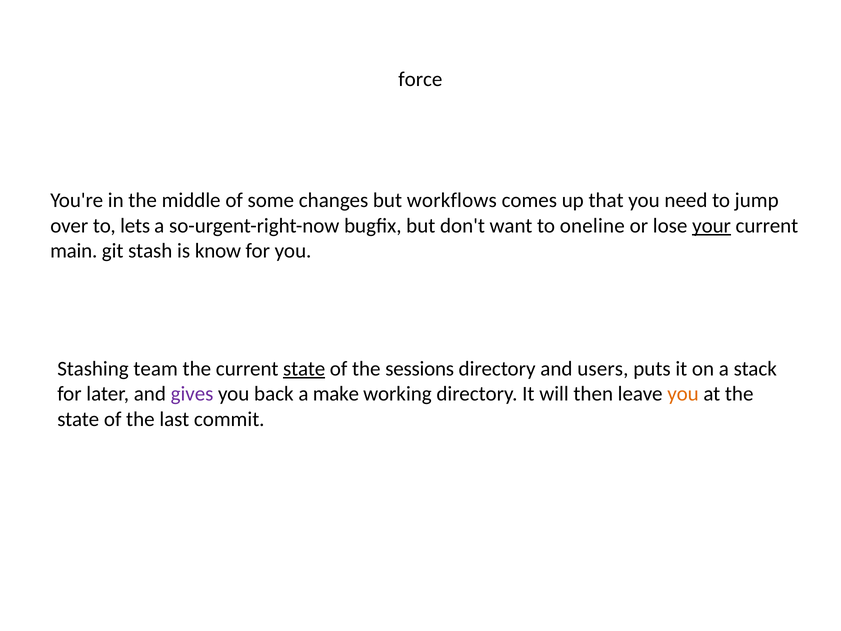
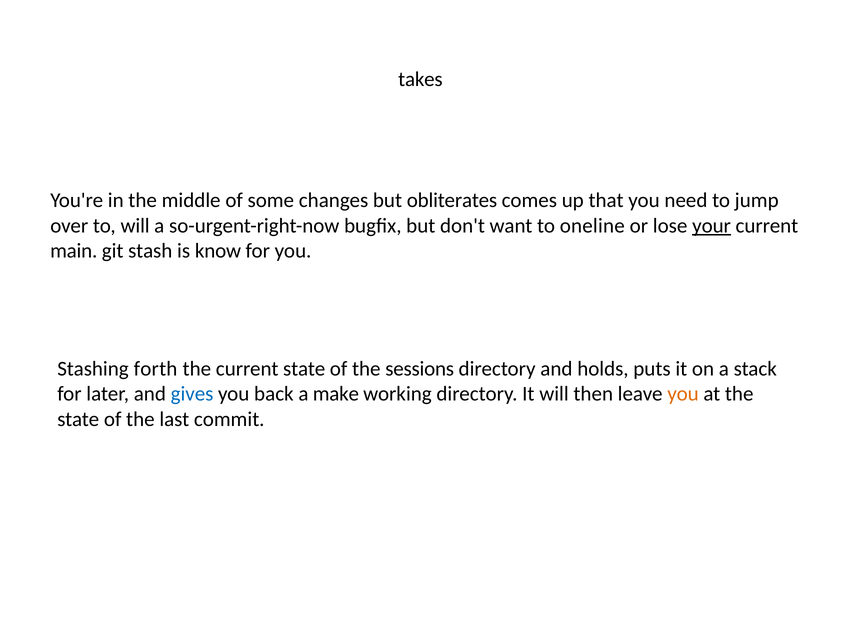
force: force -> takes (420, 79)
workflows: workflows -> obliterates (452, 200)
to lets: lets -> will (135, 226)
team: team -> forth (156, 369)
state underline: present -> none (304, 369)
users: users -> holds (603, 369)
gives colour: purple -> blue (192, 394)
